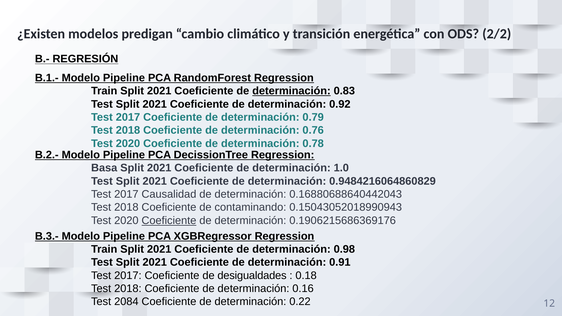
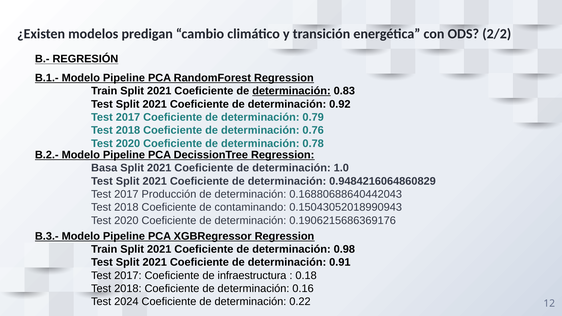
Causalidad: Causalidad -> Producción (169, 194)
Coeficiente underline: present -> none (169, 221)
desigualdades: desigualdades -> infraestructura (252, 276)
2084: 2084 -> 2024 (126, 302)
